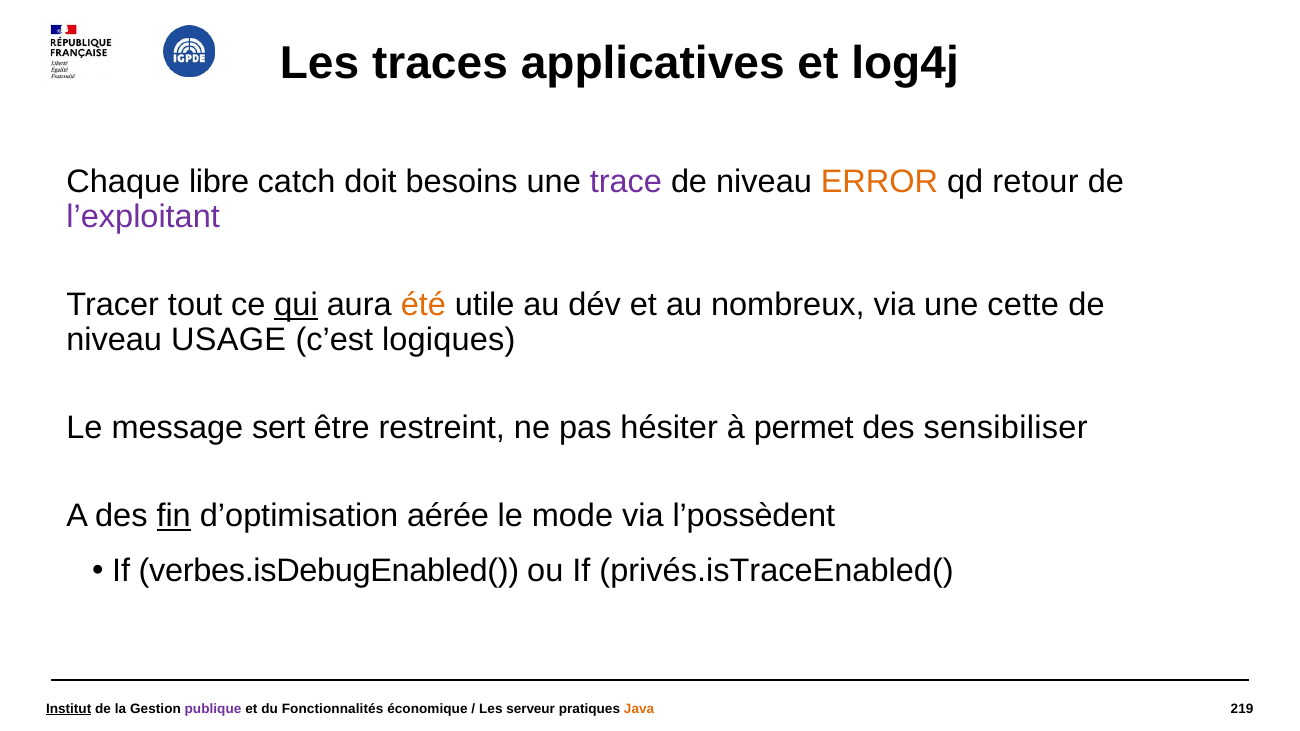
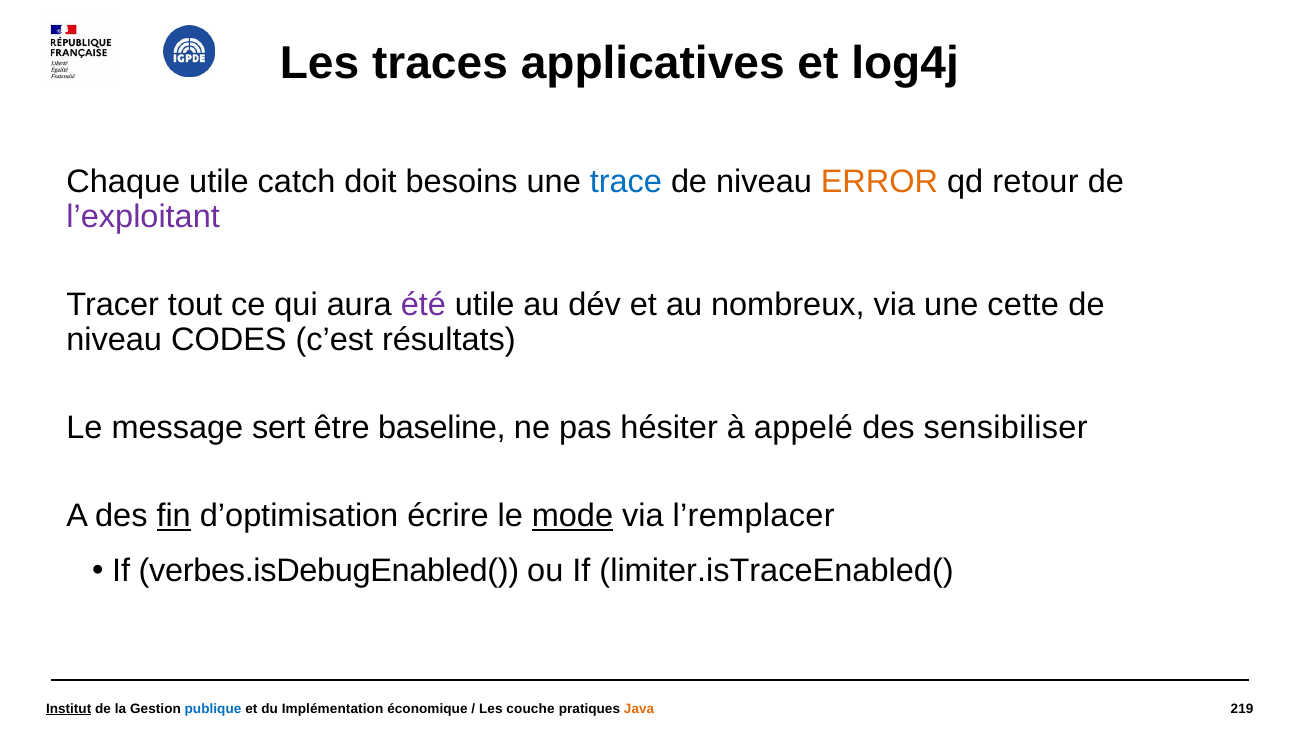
Chaque libre: libre -> utile (219, 181)
trace colour: purple -> blue (626, 181)
qui underline: present -> none (296, 305)
été colour: orange -> purple (423, 305)
USAGE: USAGE -> CODES (229, 340)
logiques: logiques -> résultats (449, 340)
restreint: restreint -> baseline (442, 428)
permet: permet -> appelé (803, 428)
aérée: aérée -> écrire (448, 516)
mode underline: none -> present (572, 516)
l’possèdent: l’possèdent -> l’remplacer (754, 516)
privés.isTraceEnabled(: privés.isTraceEnabled( -> limiter.isTraceEnabled( (777, 571)
publique colour: purple -> blue (213, 709)
Fonctionnalités: Fonctionnalités -> Implémentation (333, 709)
serveur: serveur -> couche (531, 709)
